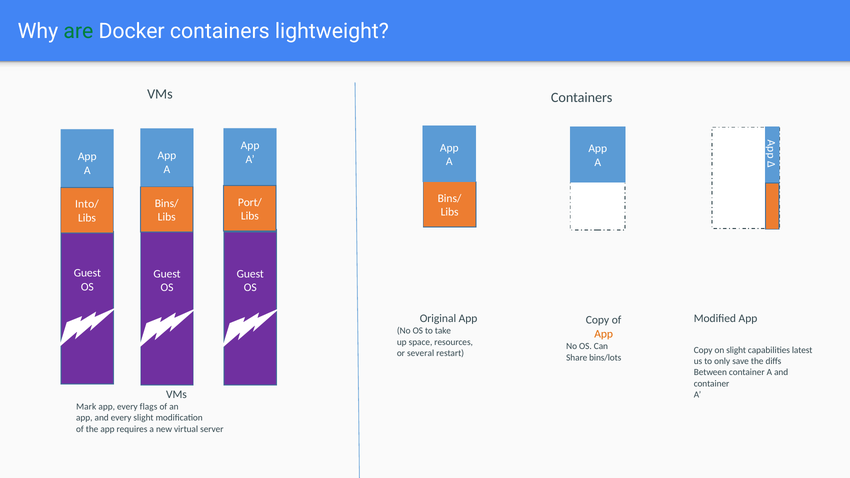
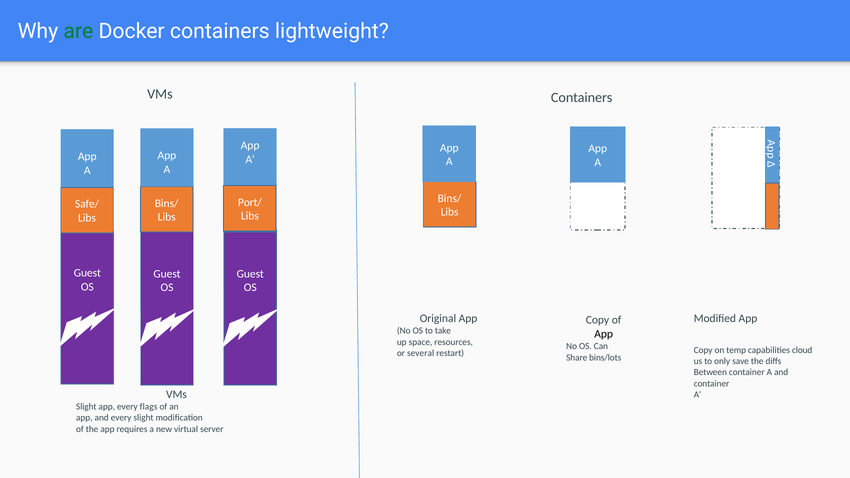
Into/: Into/ -> Safe/ (87, 204)
App colour: orange -> black (604, 334)
on slight: slight -> temp (736, 350)
latest: latest -> cloud (802, 350)
Mark: Mark -> Slight (86, 407)
